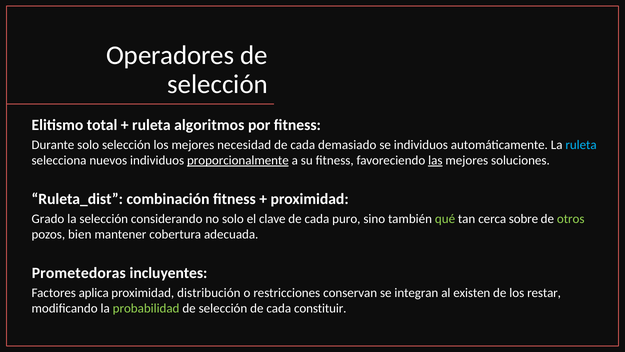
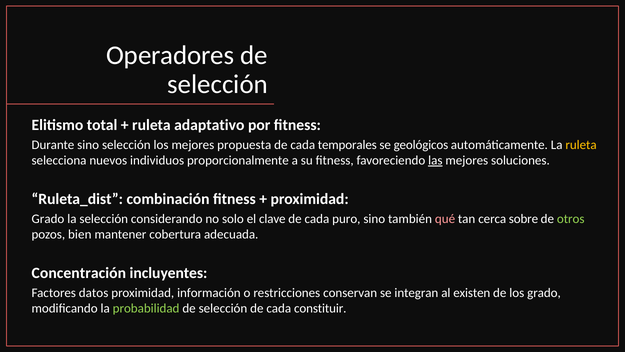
algoritmos: algoritmos -> adaptativo (209, 125)
Durante solo: solo -> sino (88, 145)
necesidad: necesidad -> propuesta (244, 145)
demasiado: demasiado -> temporales (347, 145)
se individuos: individuos -> geológicos (421, 145)
ruleta colour: light blue -> yellow (581, 145)
proporcionalmente underline: present -> none (238, 160)
qué colour: light green -> pink (445, 219)
Prometedoras: Prometedoras -> Concentración (79, 273)
aplica: aplica -> datos (94, 293)
distribución: distribución -> información (209, 293)
los restar: restar -> grado (544, 293)
